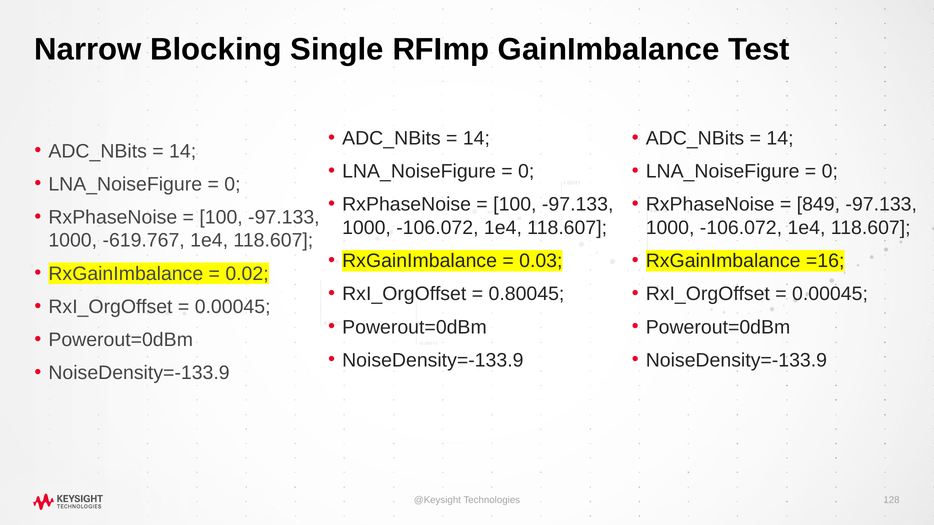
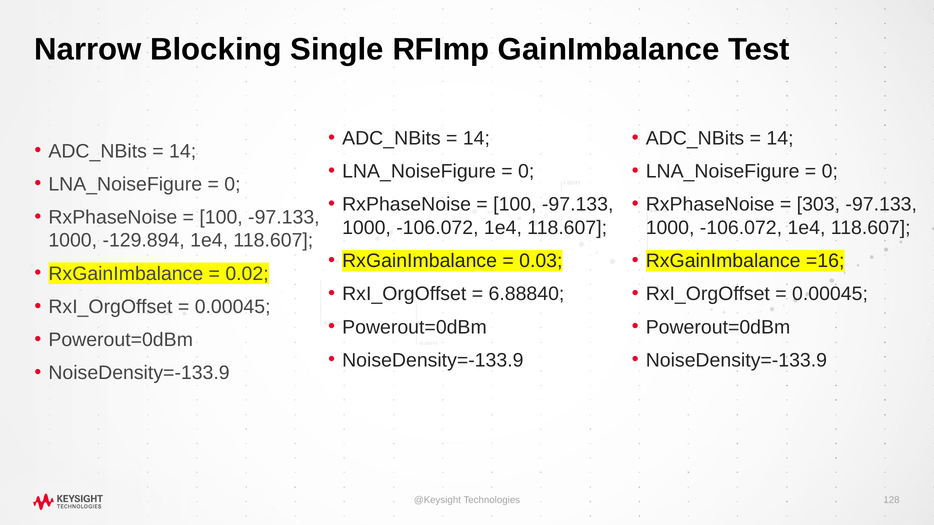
849: 849 -> 303 (818, 205)
-619.767: -619.767 -> -129.894 (144, 241)
0.80045: 0.80045 -> 6.88840 (526, 294)
